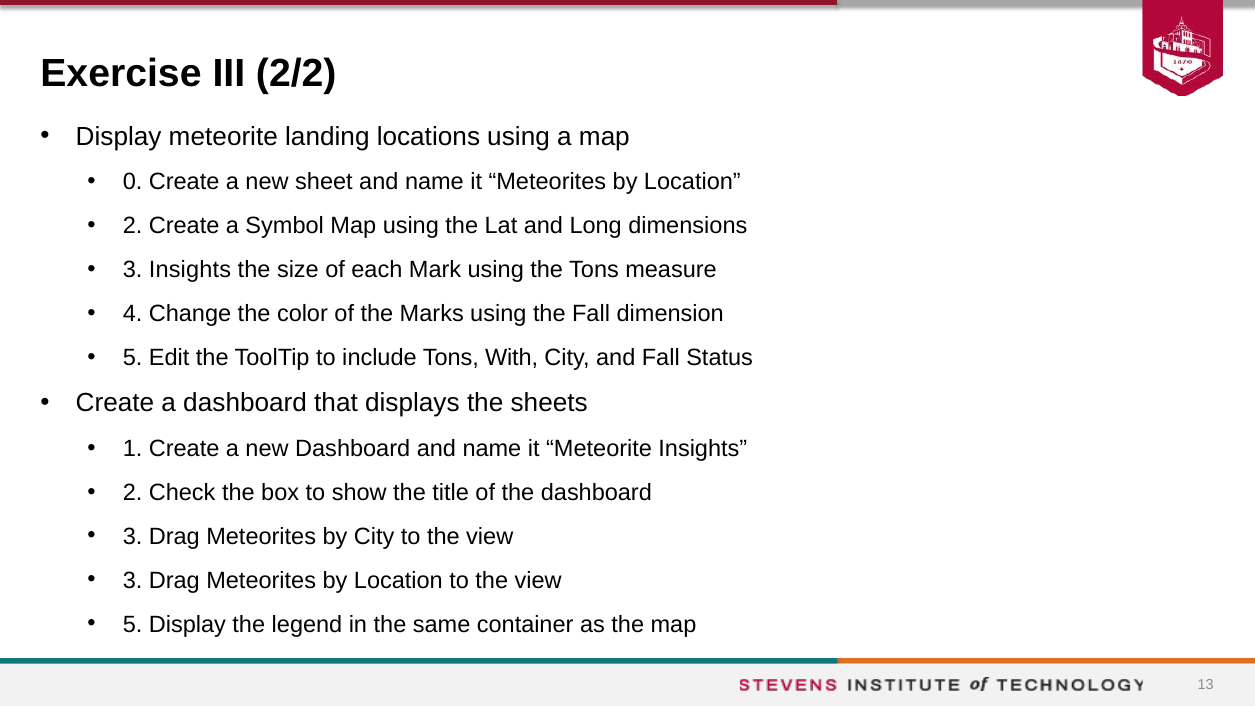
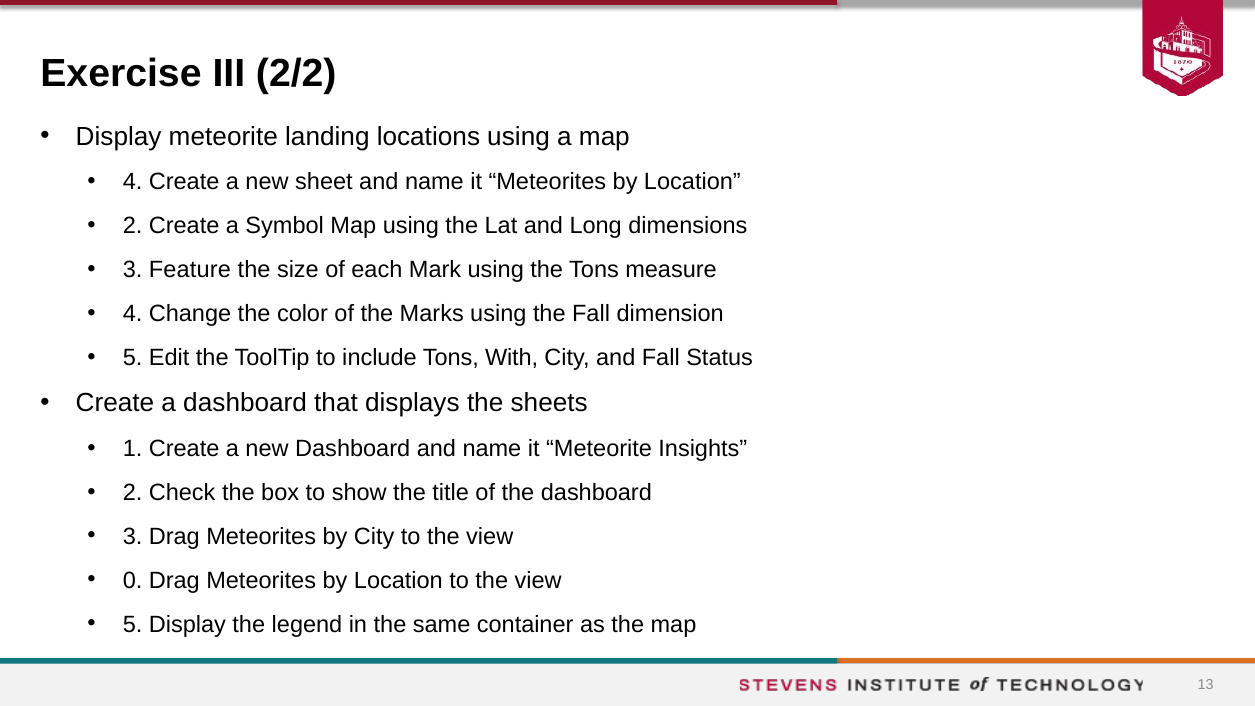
0: 0 -> 4 (133, 182)
3 Insights: Insights -> Feature (190, 270)
3: 3 -> 0 (133, 580)
